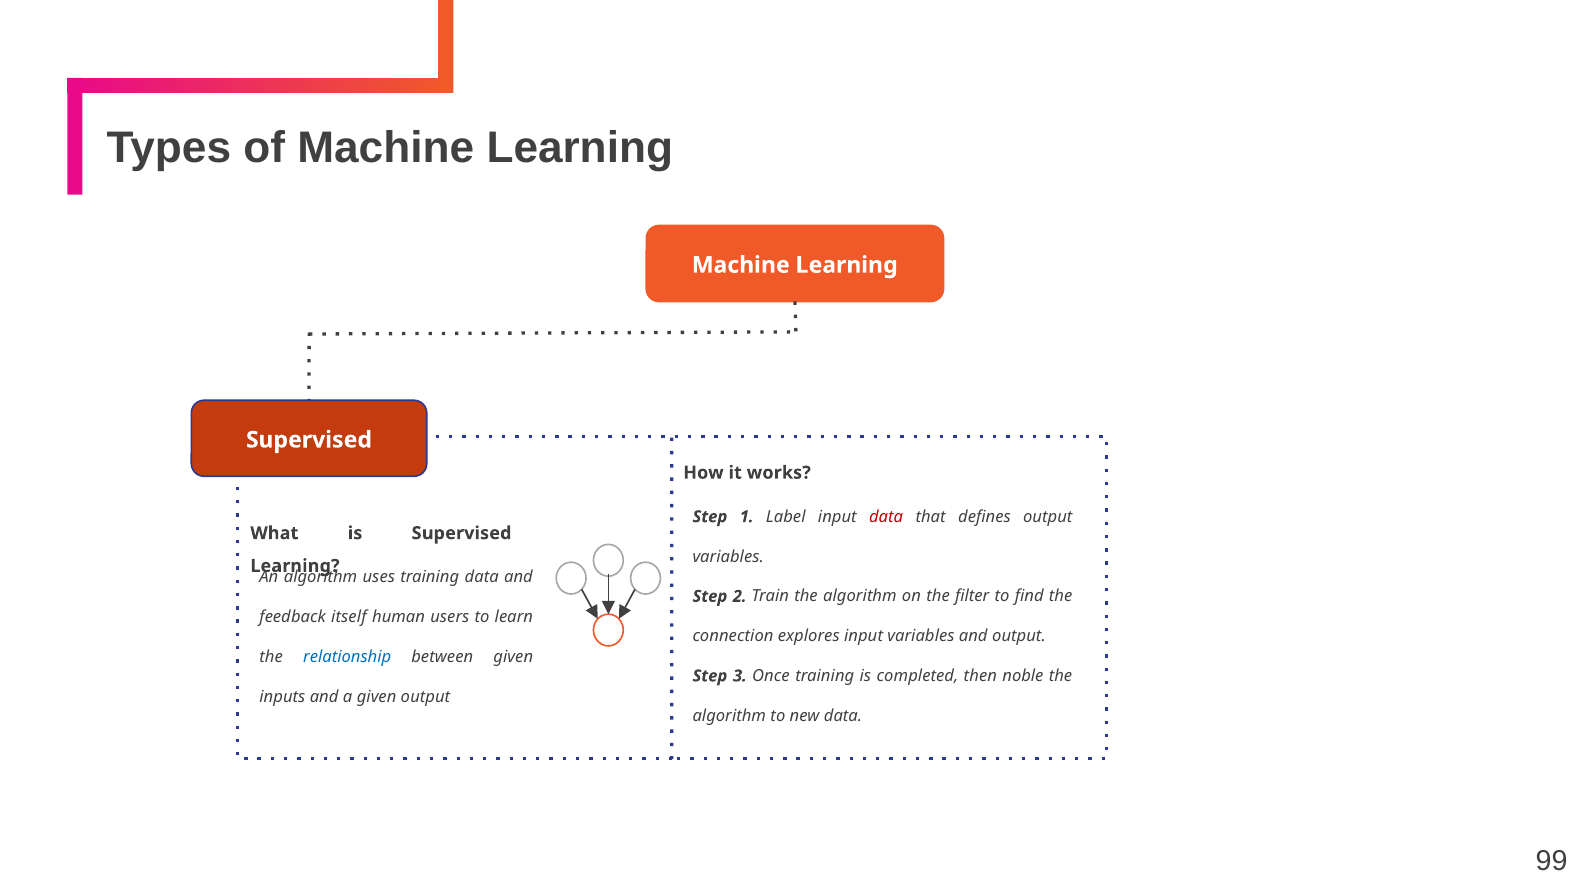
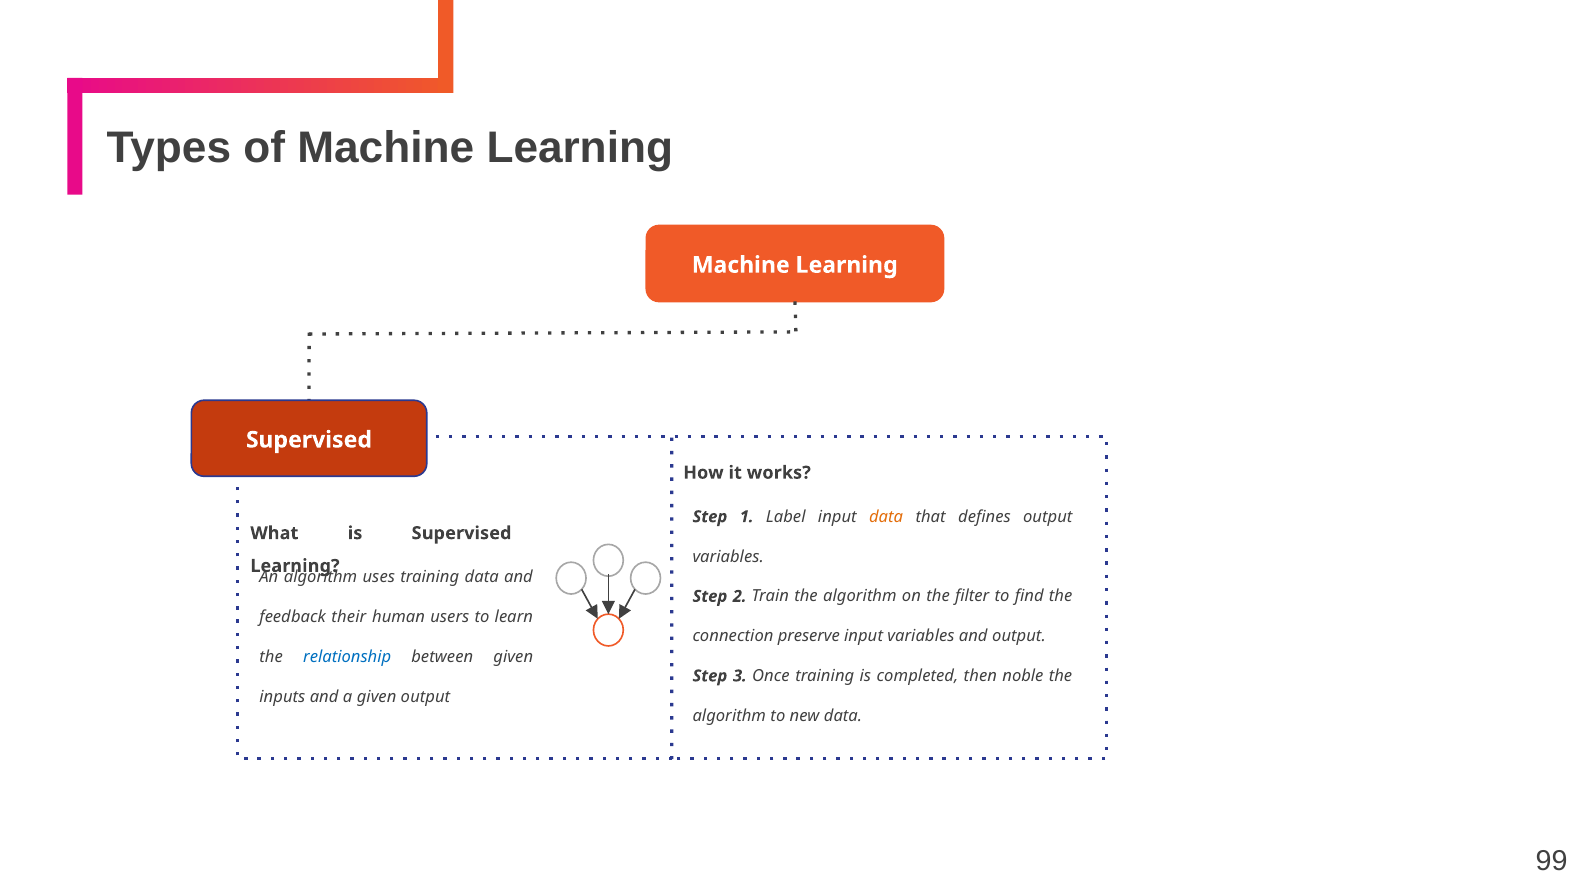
data colour: red -> orange (886, 517)
itself: itself -> their (349, 617)
explores: explores -> preserve (809, 636)
